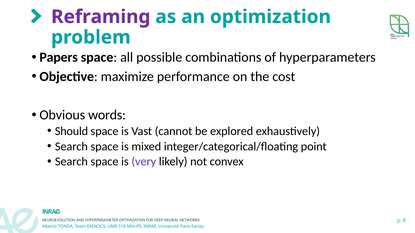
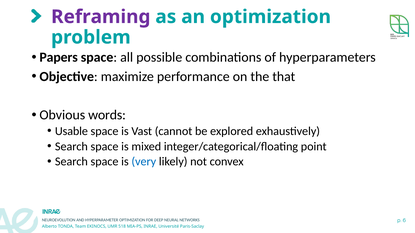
cost: cost -> that (284, 77)
Should: Should -> Usable (71, 131)
very colour: purple -> blue (144, 162)
